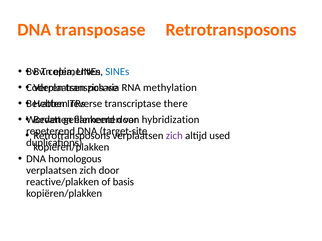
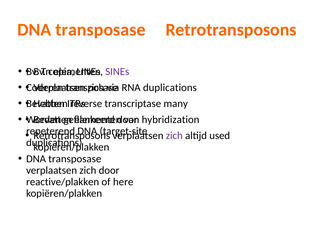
SINEs colour: blue -> purple (117, 72)
RNA methylation: methylation -> duplications (170, 88)
there: there -> many (176, 104)
homologous: homologous -> transposase (75, 159)
basis: basis -> here (123, 182)
